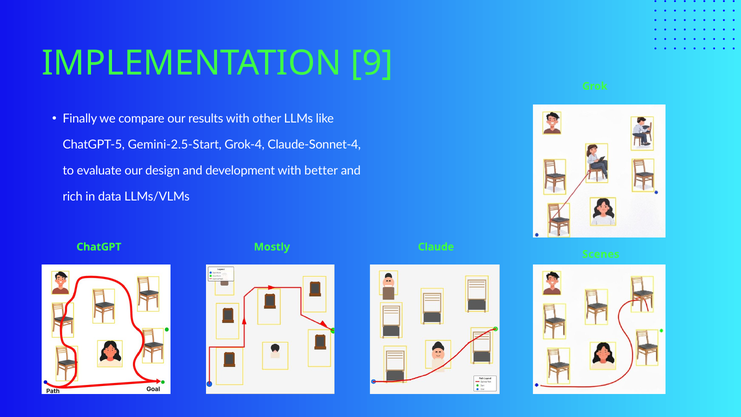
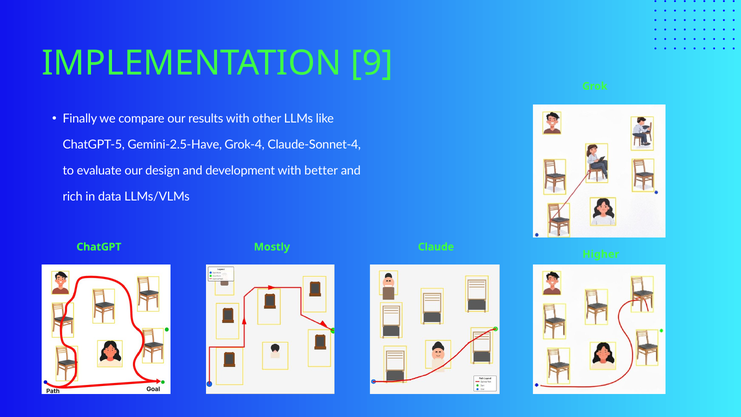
Gemini-2.5-Start: Gemini-2.5-Start -> Gemini-2.5-Have (175, 145)
Scenes: Scenes -> Higher (601, 254)
